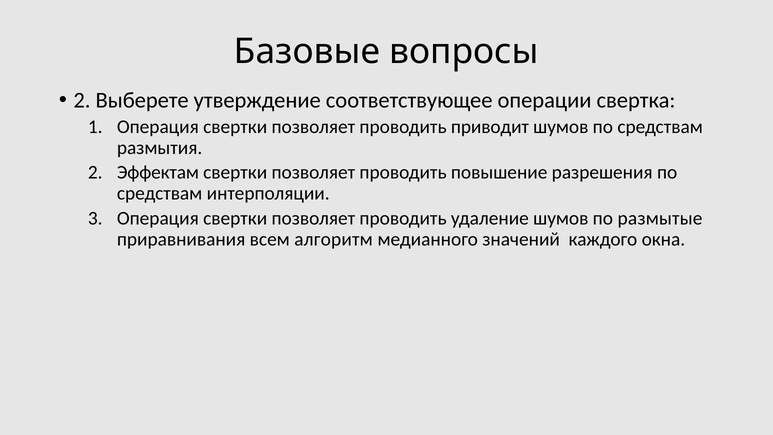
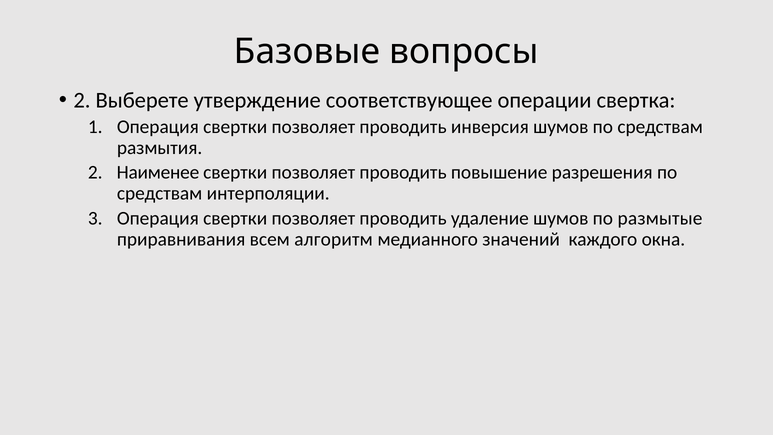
приводит: приводит -> инверсия (490, 127)
Эффектам: Эффектам -> Наименее (158, 172)
